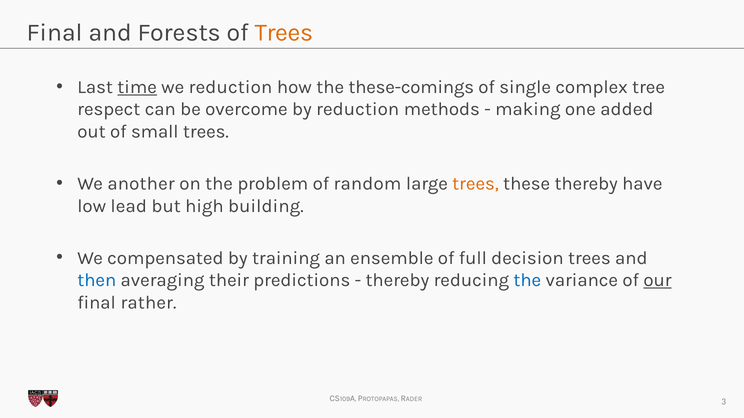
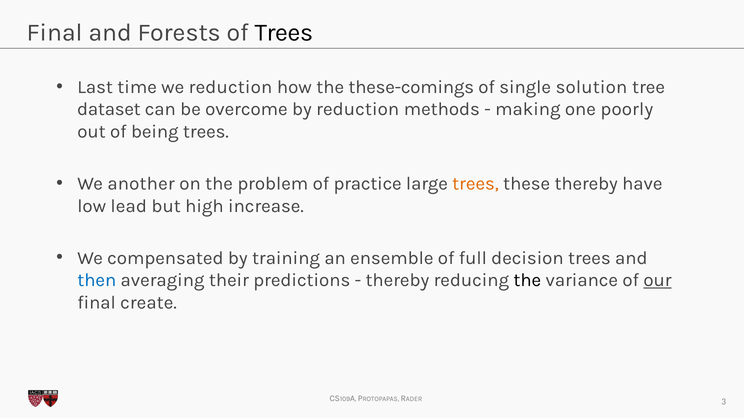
Trees colour: orange -> black (284, 33)
time underline: present -> none (137, 87)
complex: complex -> solution (591, 87)
respect: respect -> dataset (109, 109)
added: added -> poorly (627, 109)
small: small -> being (155, 132)
random: random -> practice (368, 184)
building: building -> increase (266, 206)
the colour: blue -> black (527, 281)
rather: rather -> create (148, 303)
